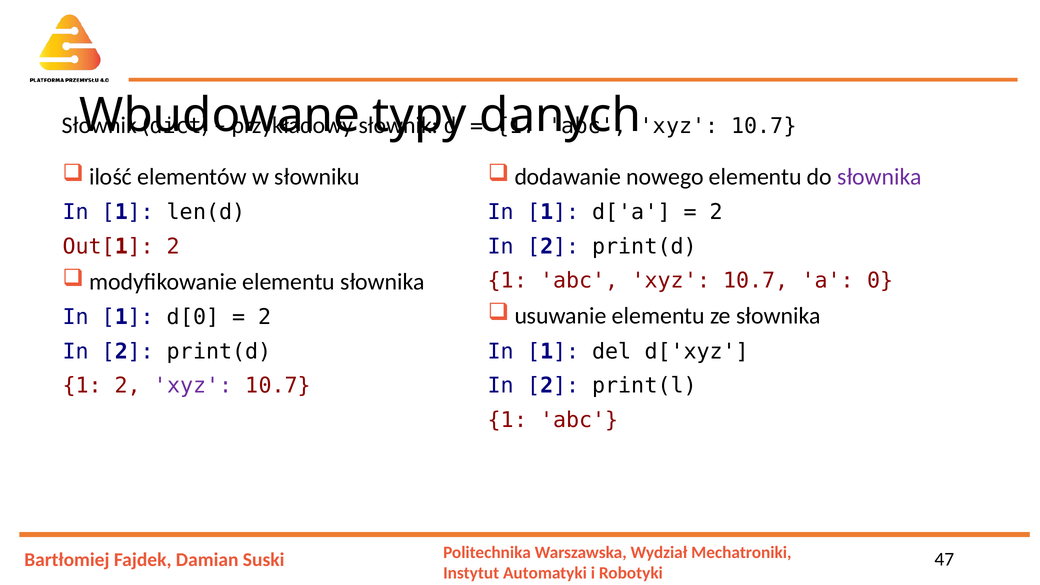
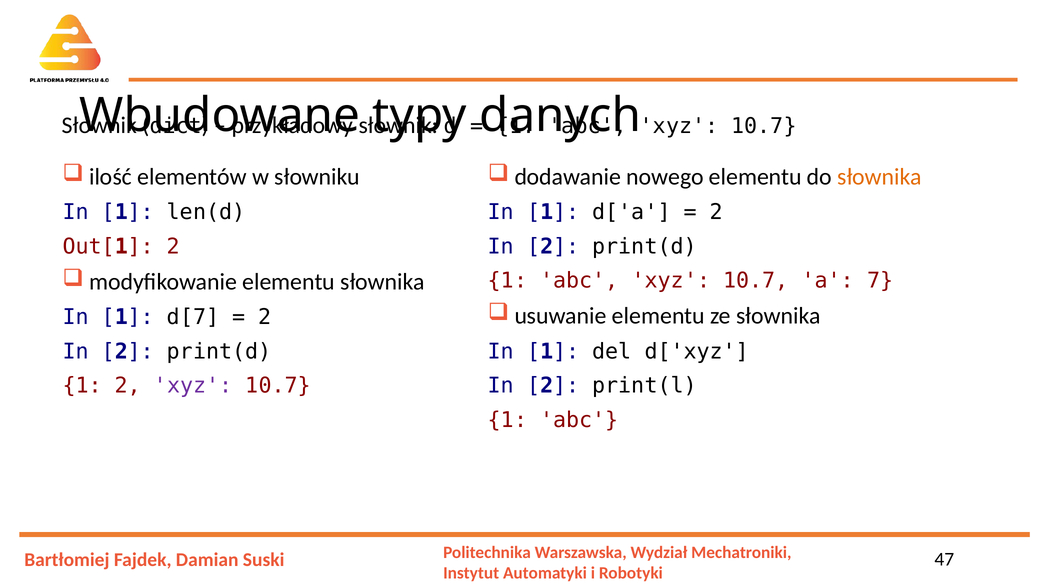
słownika colour: purple -> orange (880, 177)
0: 0 -> 7 (880, 281)
d[0: d[0 -> d[7 (193, 317)
